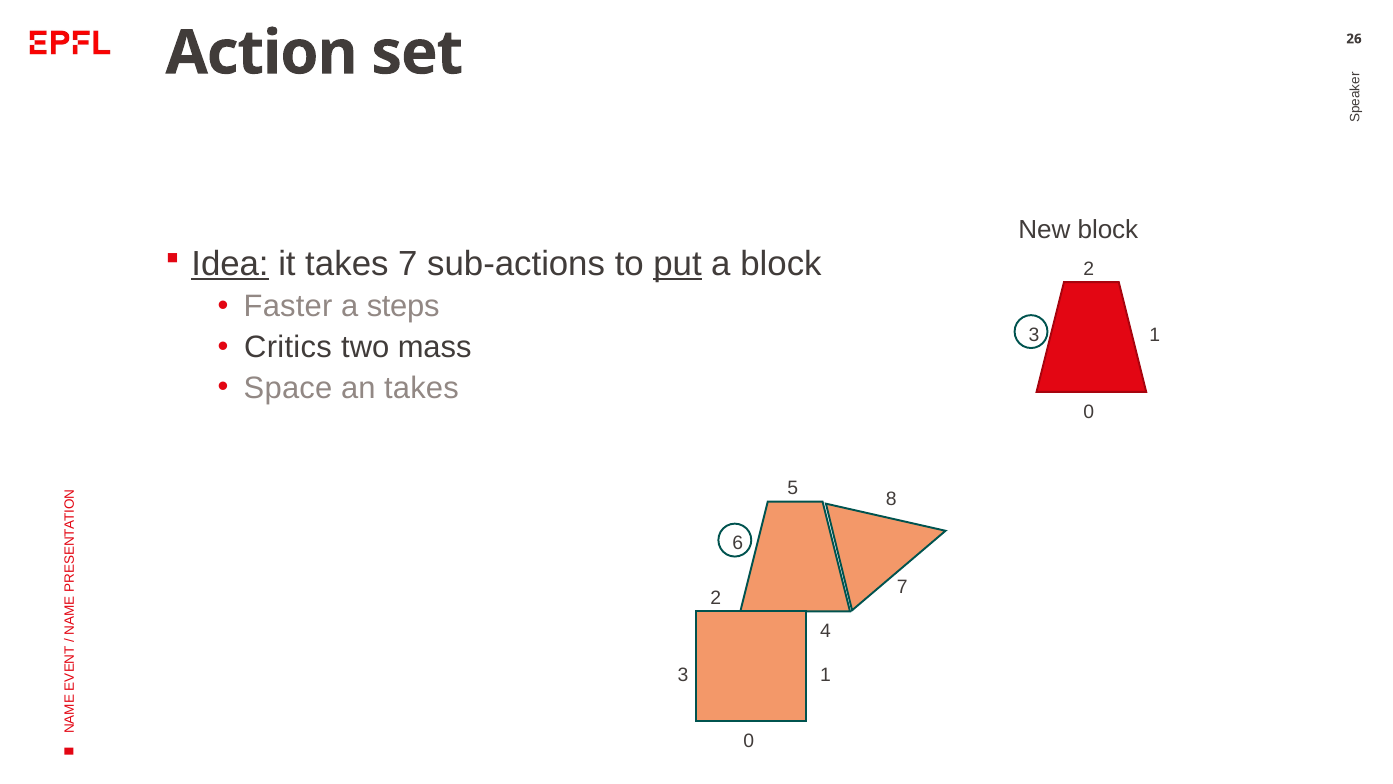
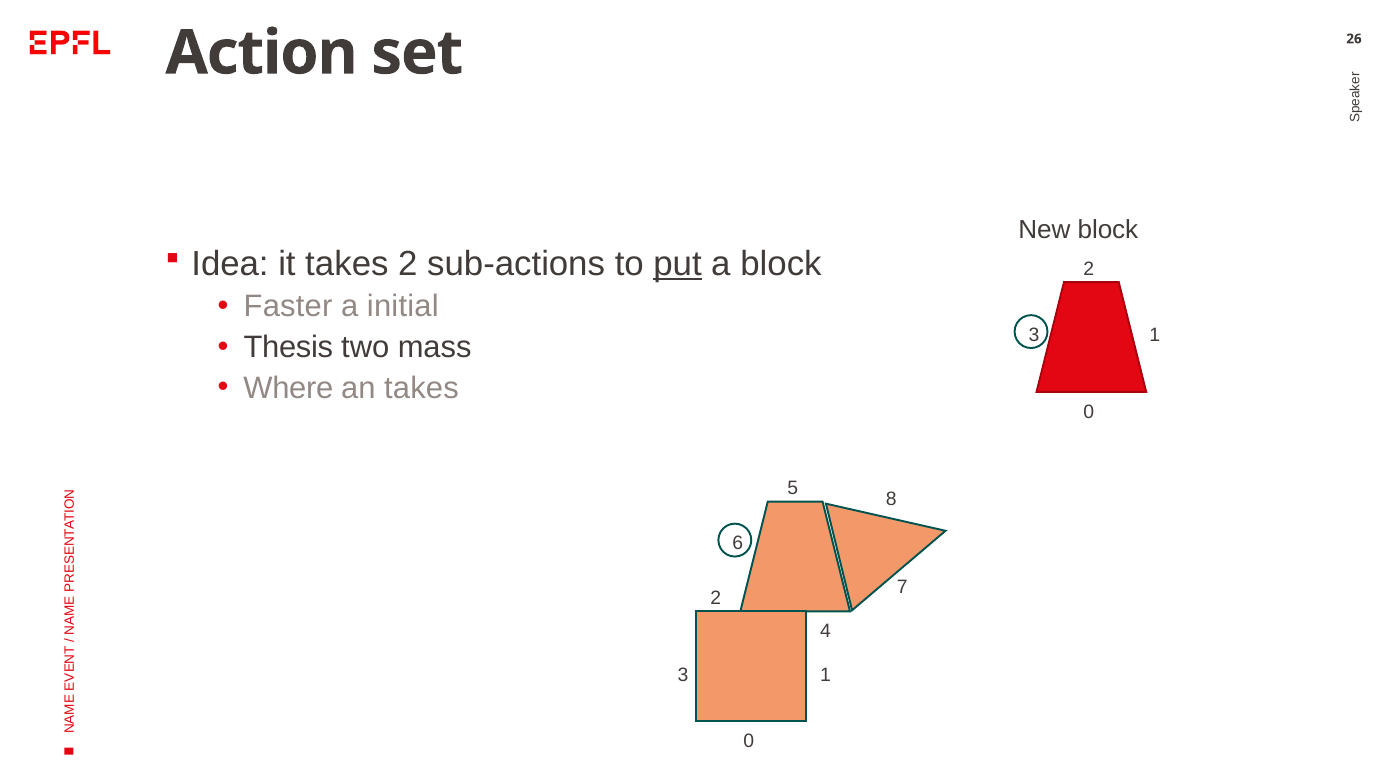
Idea underline: present -> none (230, 264)
takes 7: 7 -> 2 (408, 264)
steps: steps -> initial (403, 307)
Critics: Critics -> Thesis (288, 347)
Space: Space -> Where (288, 388)
